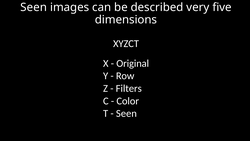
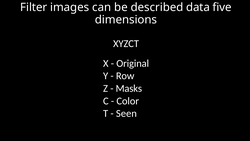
Seen: Seen -> Filter (34, 7)
very: very -> data (198, 7)
Filters: Filters -> Masks (129, 88)
